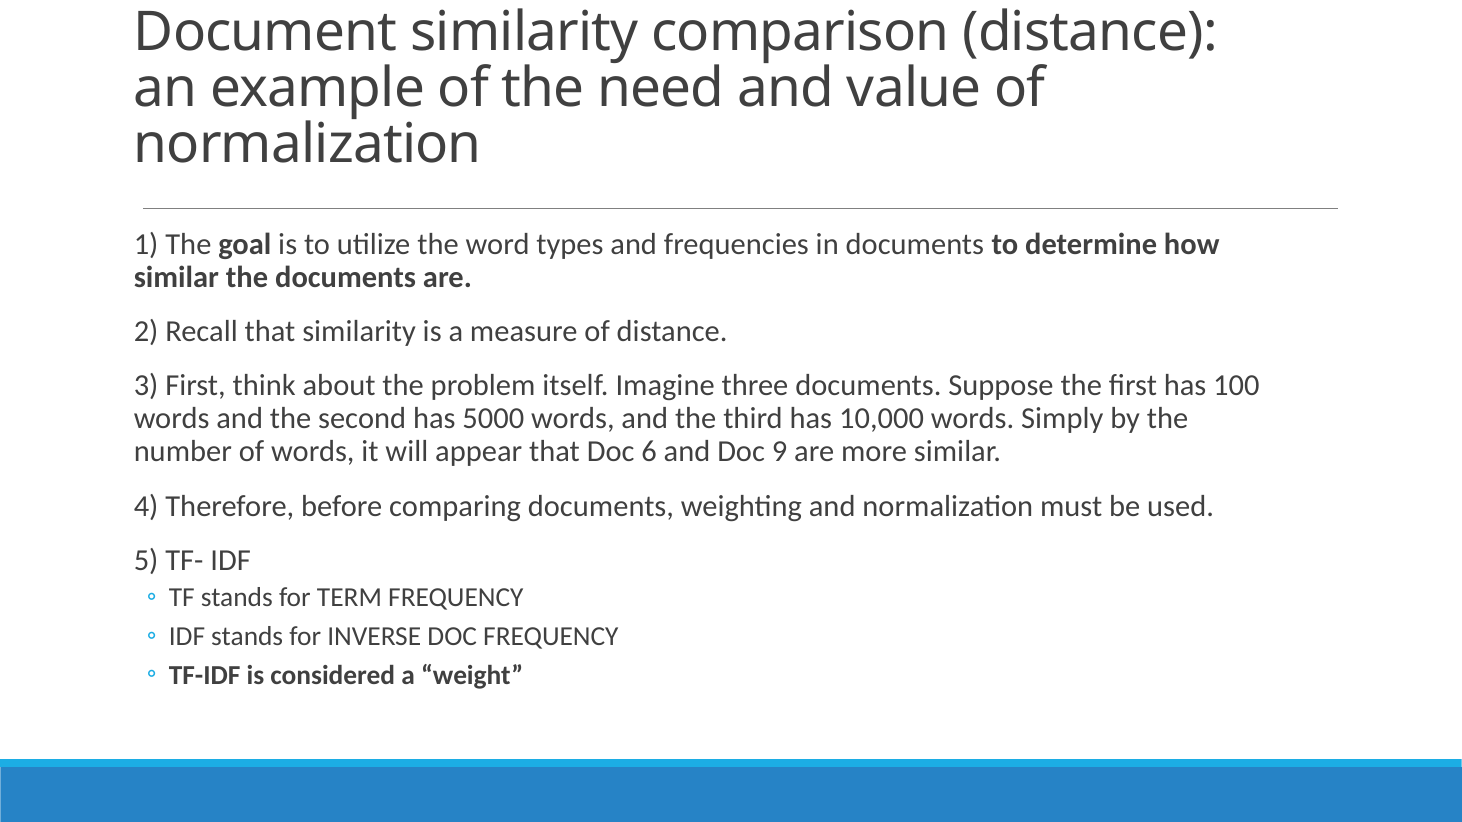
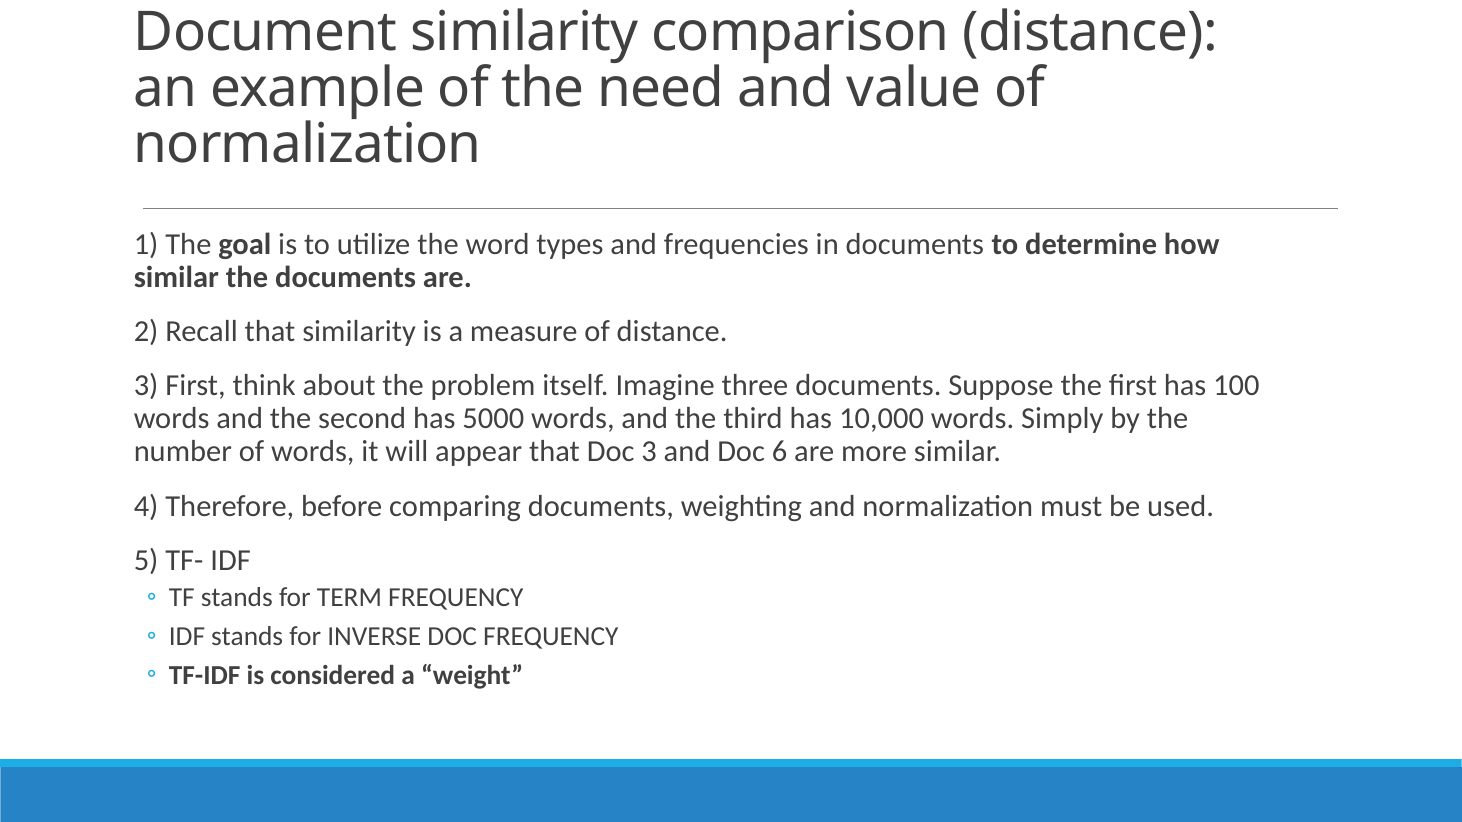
Doc 6: 6 -> 3 (649, 452)
9: 9 -> 6 (780, 452)
